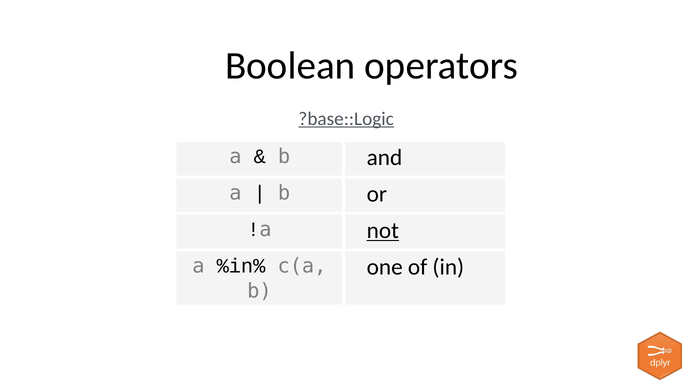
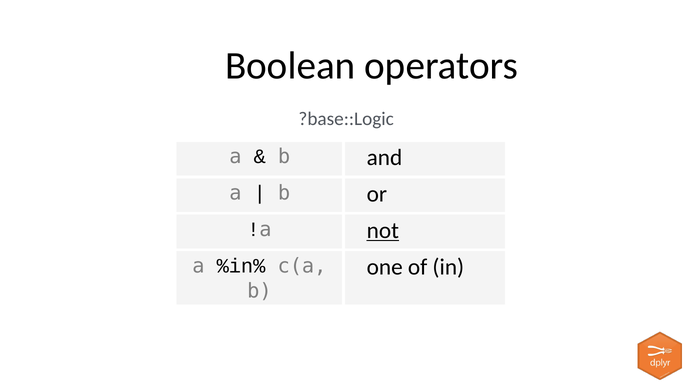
?base::Logic underline: present -> none (346, 119)
